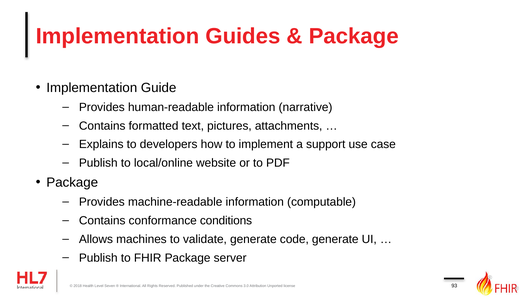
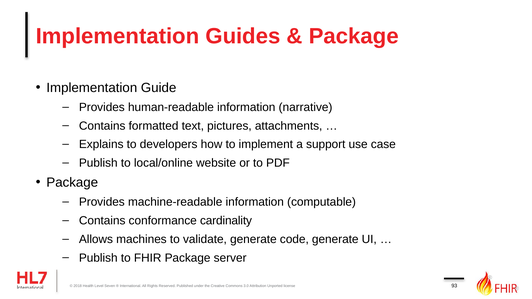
conditions: conditions -> cardinality (226, 221)
